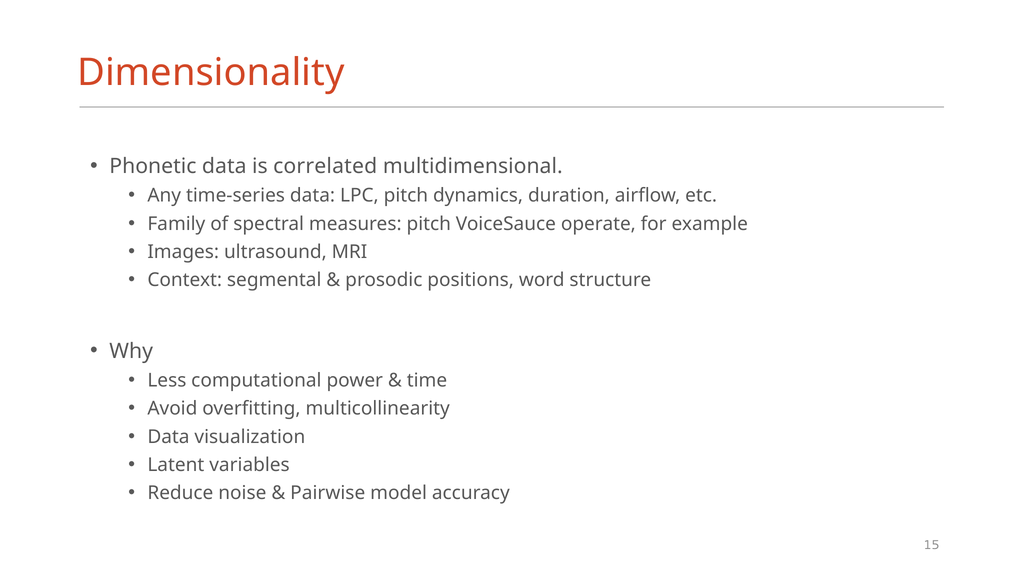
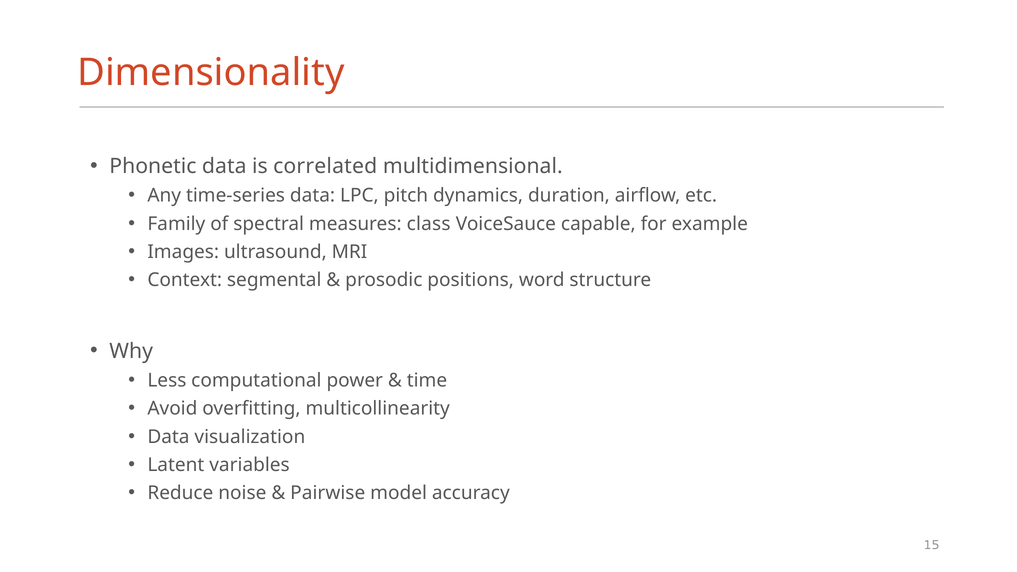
measures pitch: pitch -> class (429, 224)
operate: operate -> capable (598, 224)
